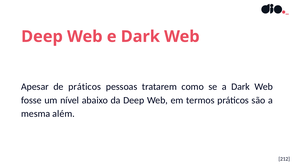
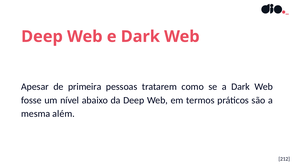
de práticos: práticos -> primeira (85, 87)
